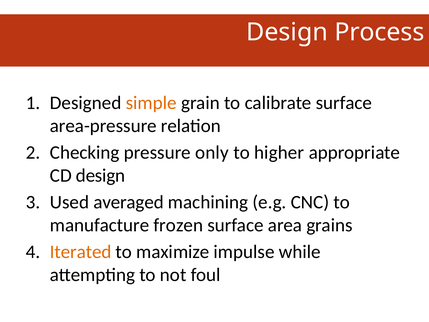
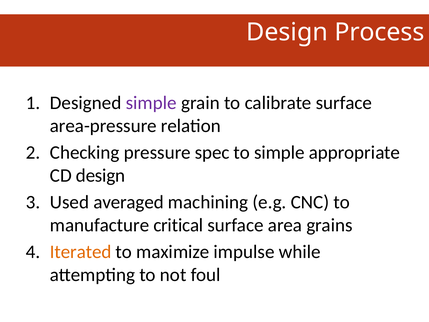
simple colour: orange -> purple (151, 103)
only: only -> spec (212, 152)
to higher: higher -> simple (279, 152)
frozen: frozen -> critical (178, 225)
